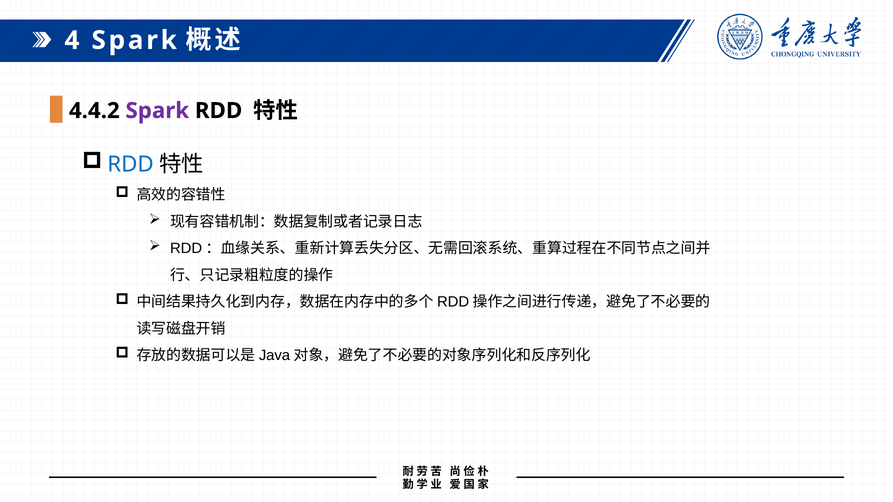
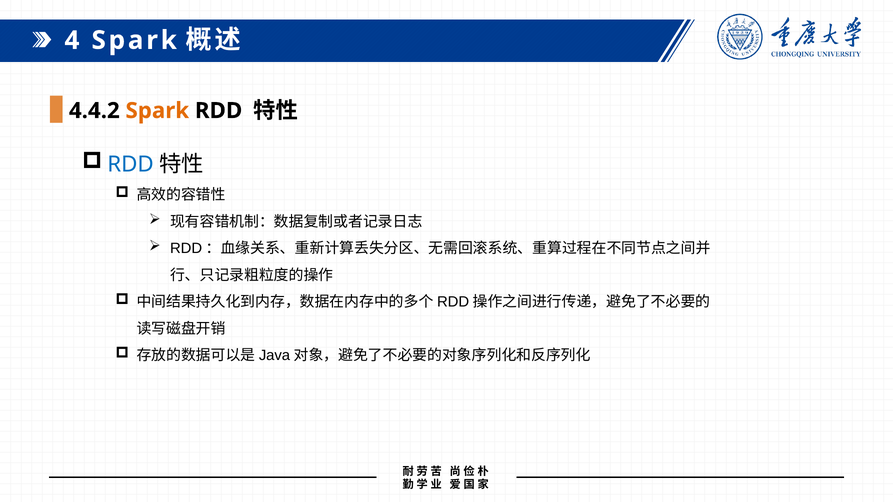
Spark colour: purple -> orange (157, 111)
